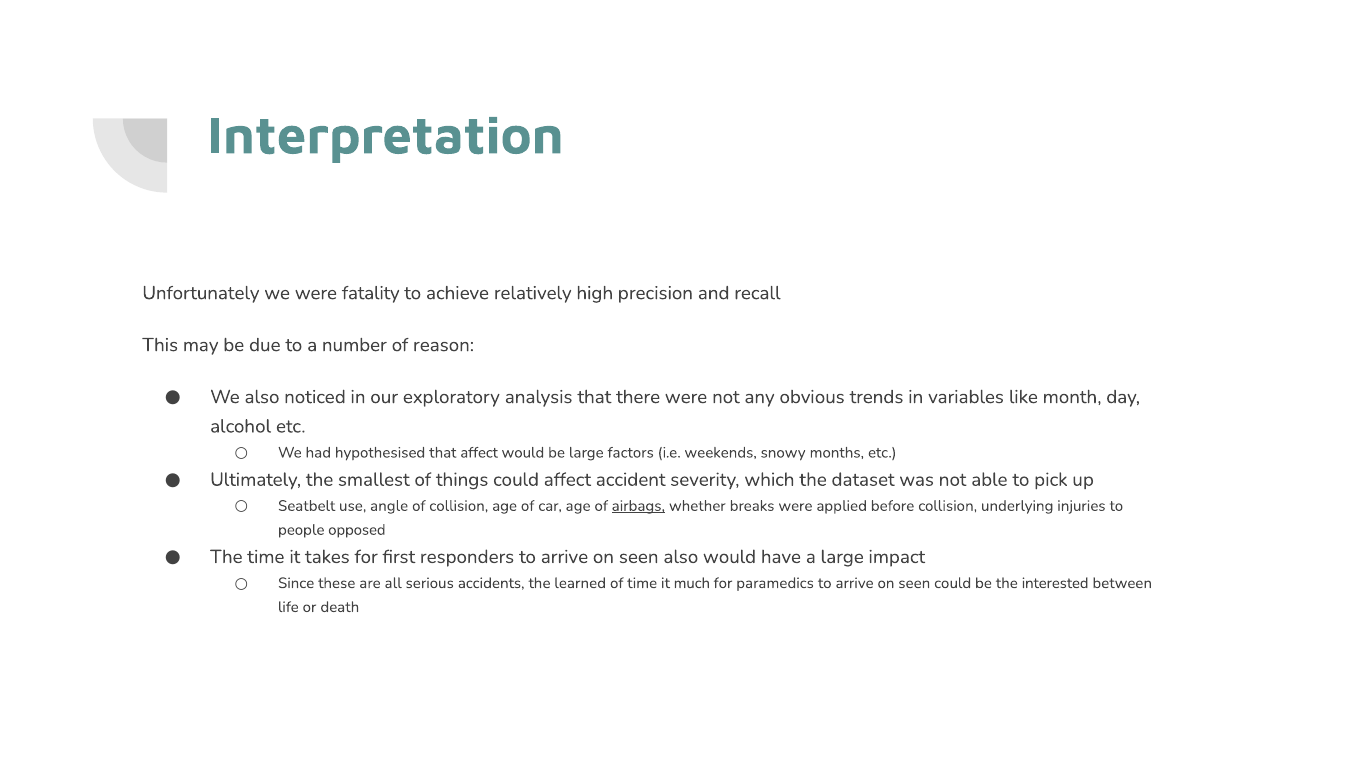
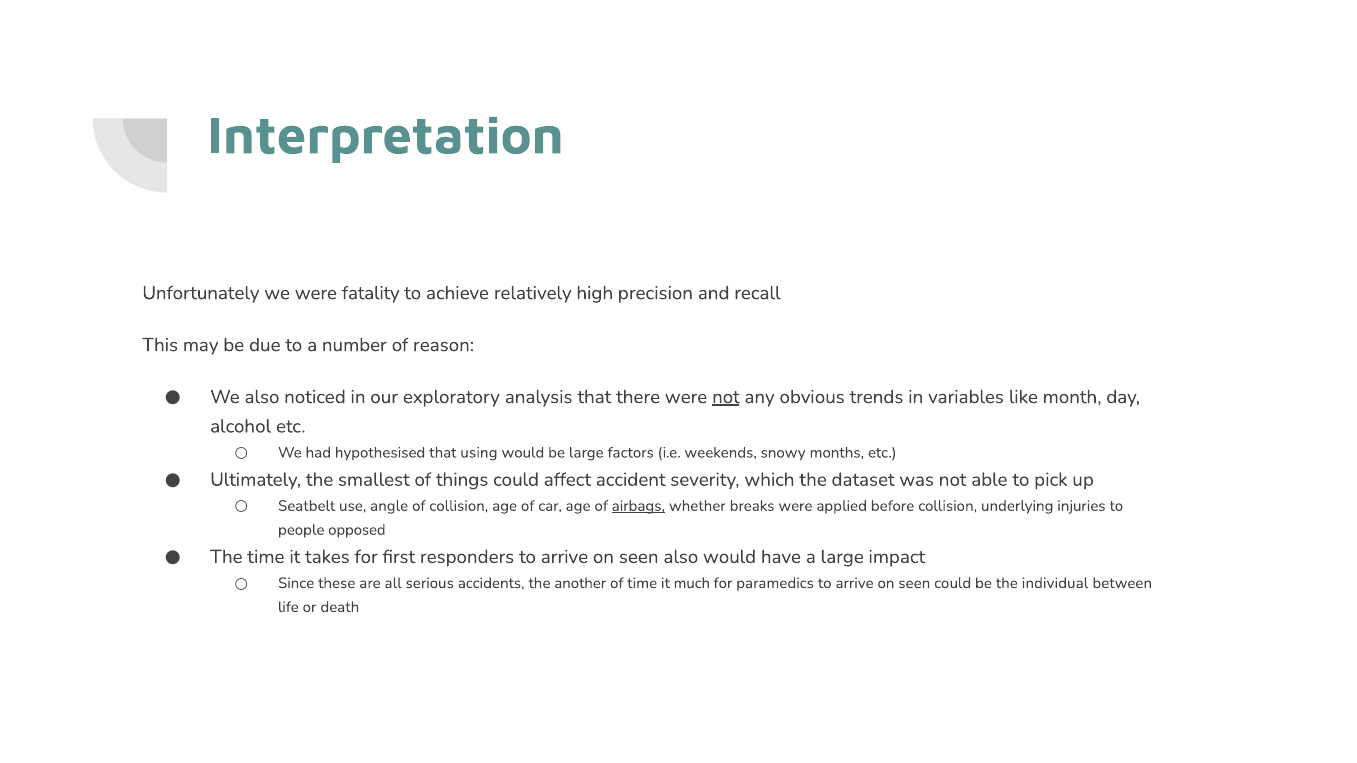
not underline: none -> present (726, 397)
that affect: affect -> using (479, 453)
learned: learned -> another (580, 583)
interested: interested -> individual (1055, 583)
